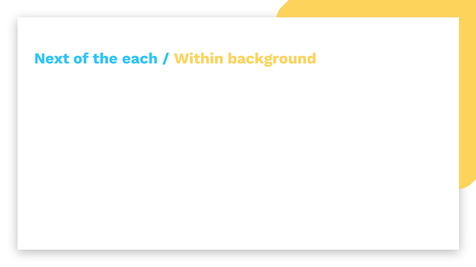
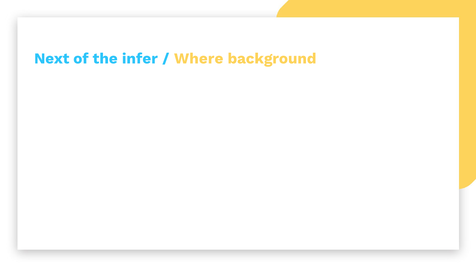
each: each -> infer (140, 59)
Within: Within -> Where (199, 59)
